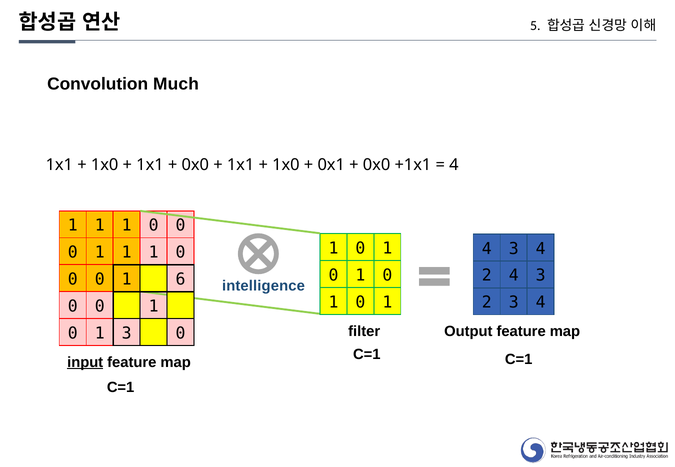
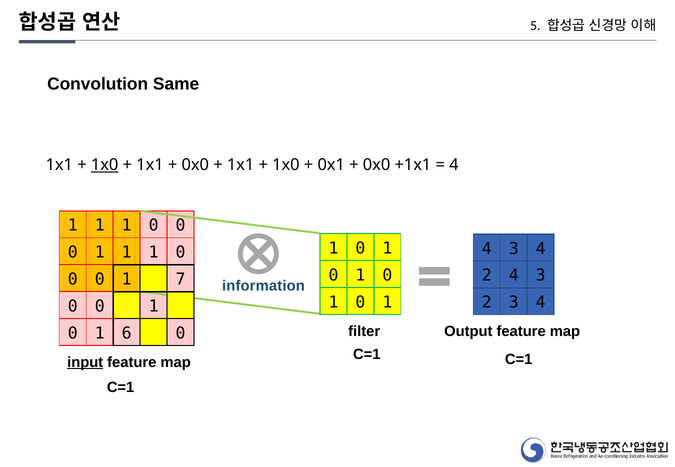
Much: Much -> Same (176, 84)
1x0 underline: none -> present (105, 165)
6: 6 -> 7 (181, 279)
intelligence: intelligence -> information (263, 286)
1 3: 3 -> 6 (127, 333)
